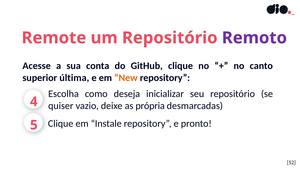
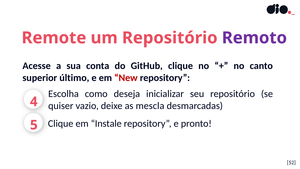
última: última -> último (74, 78)
New colour: orange -> red (126, 78)
própria: própria -> mescla (150, 106)
